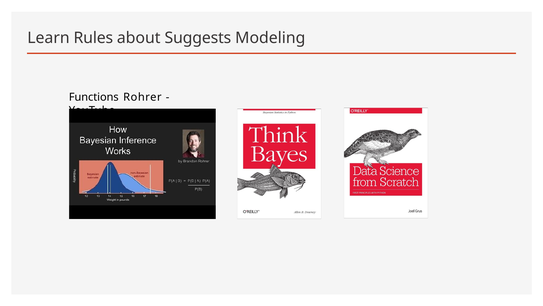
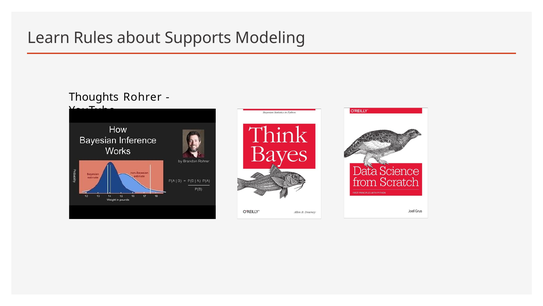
Suggests: Suggests -> Supports (198, 38)
Functions: Functions -> Thoughts (94, 97)
